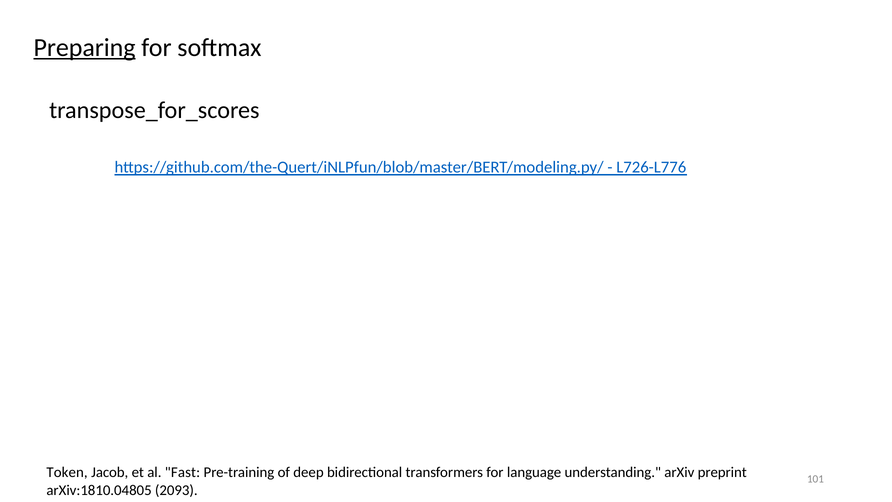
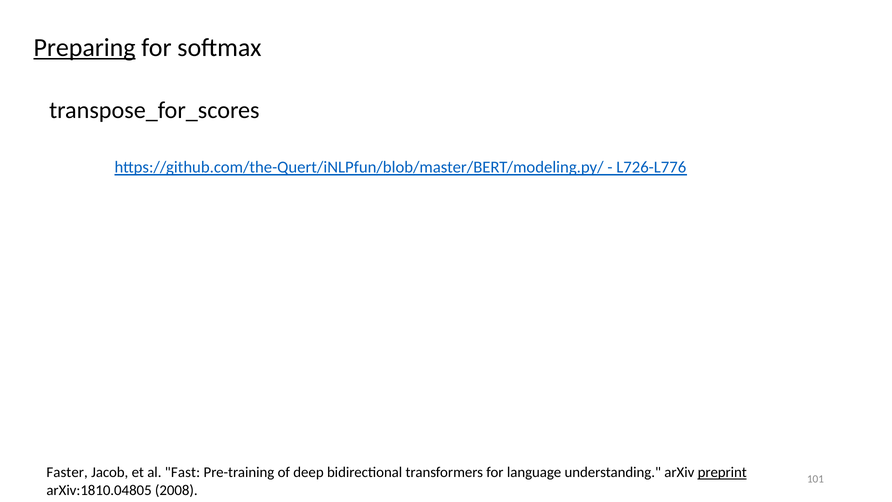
Token: Token -> Faster (67, 472)
preprint underline: none -> present (722, 472)
2093: 2093 -> 2008 (176, 490)
